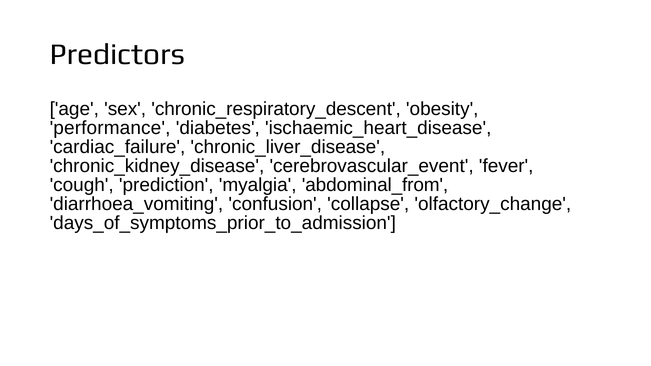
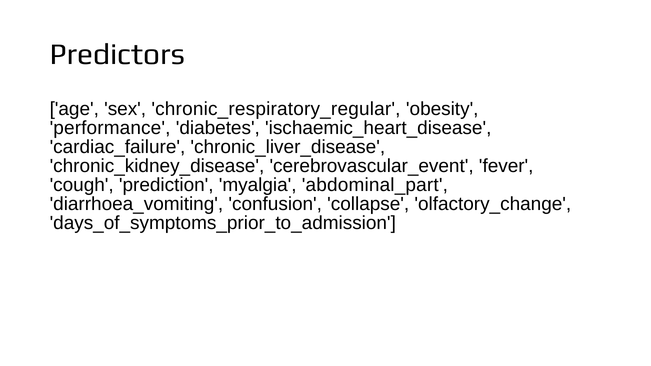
chronic_respiratory_descent: chronic_respiratory_descent -> chronic_respiratory_regular (276, 109)
abdominal_from: abdominal_from -> abdominal_part (375, 185)
